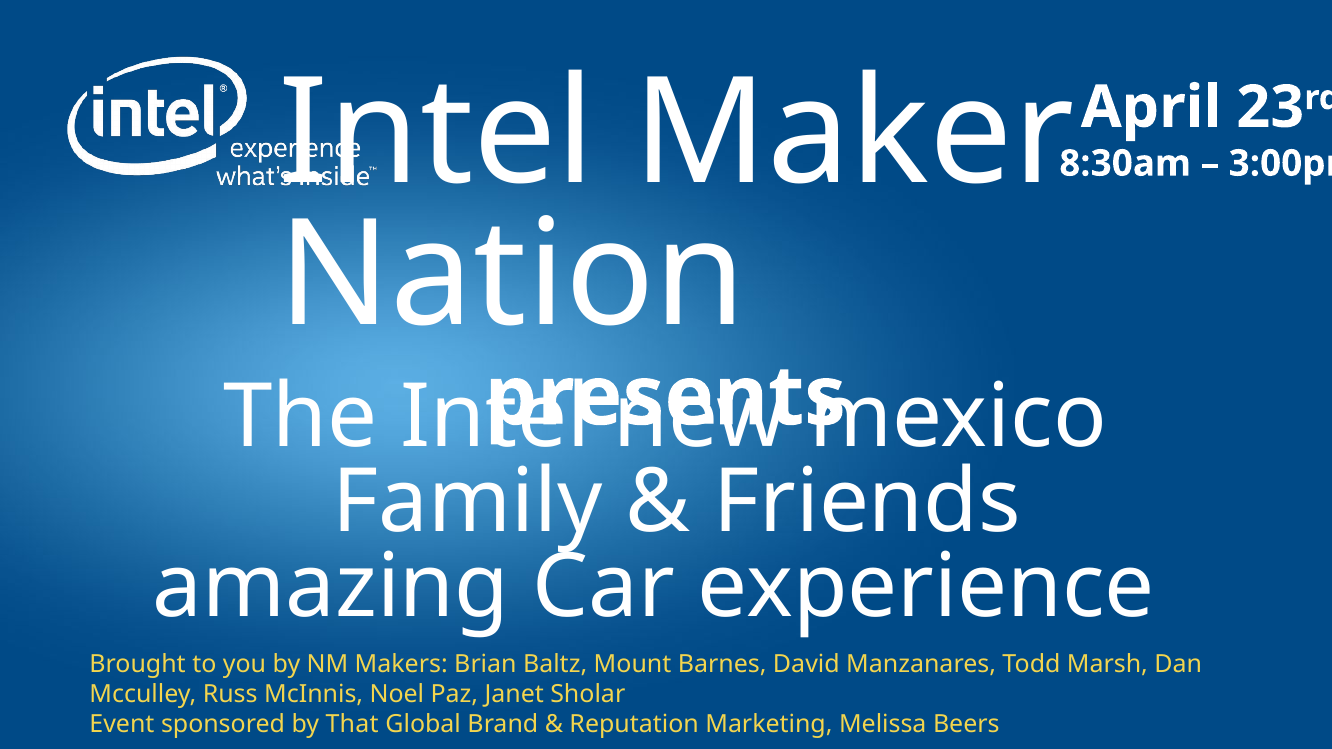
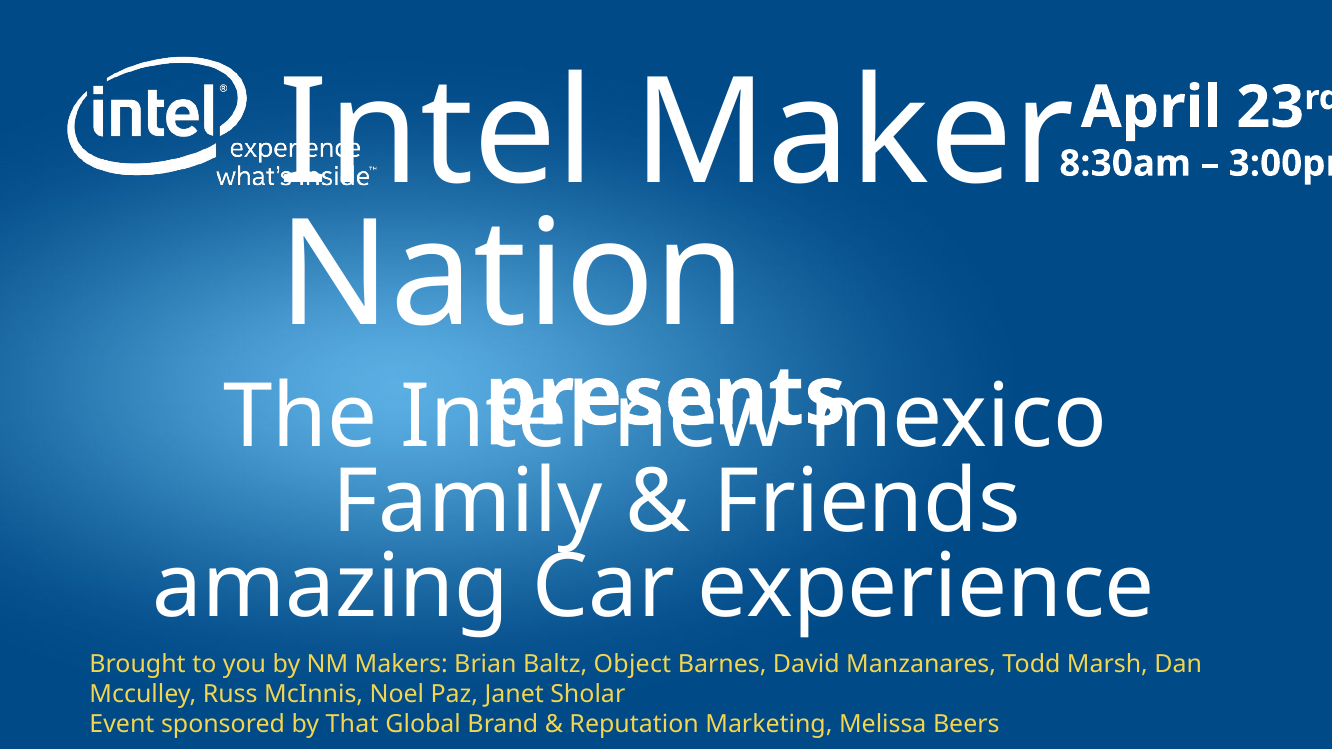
Mount: Mount -> Object (632, 664)
